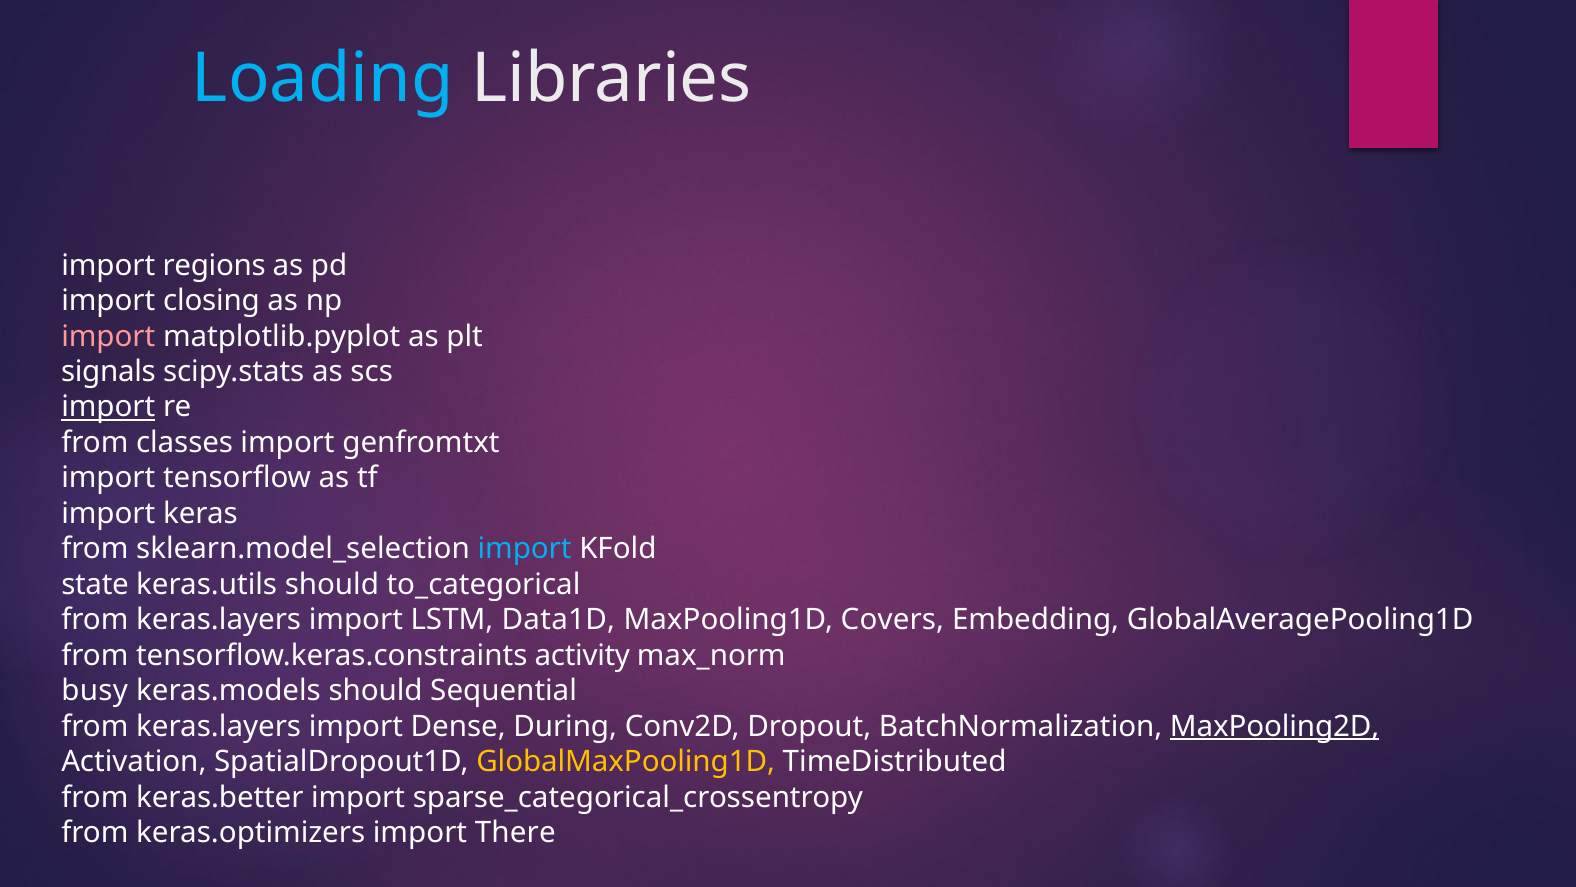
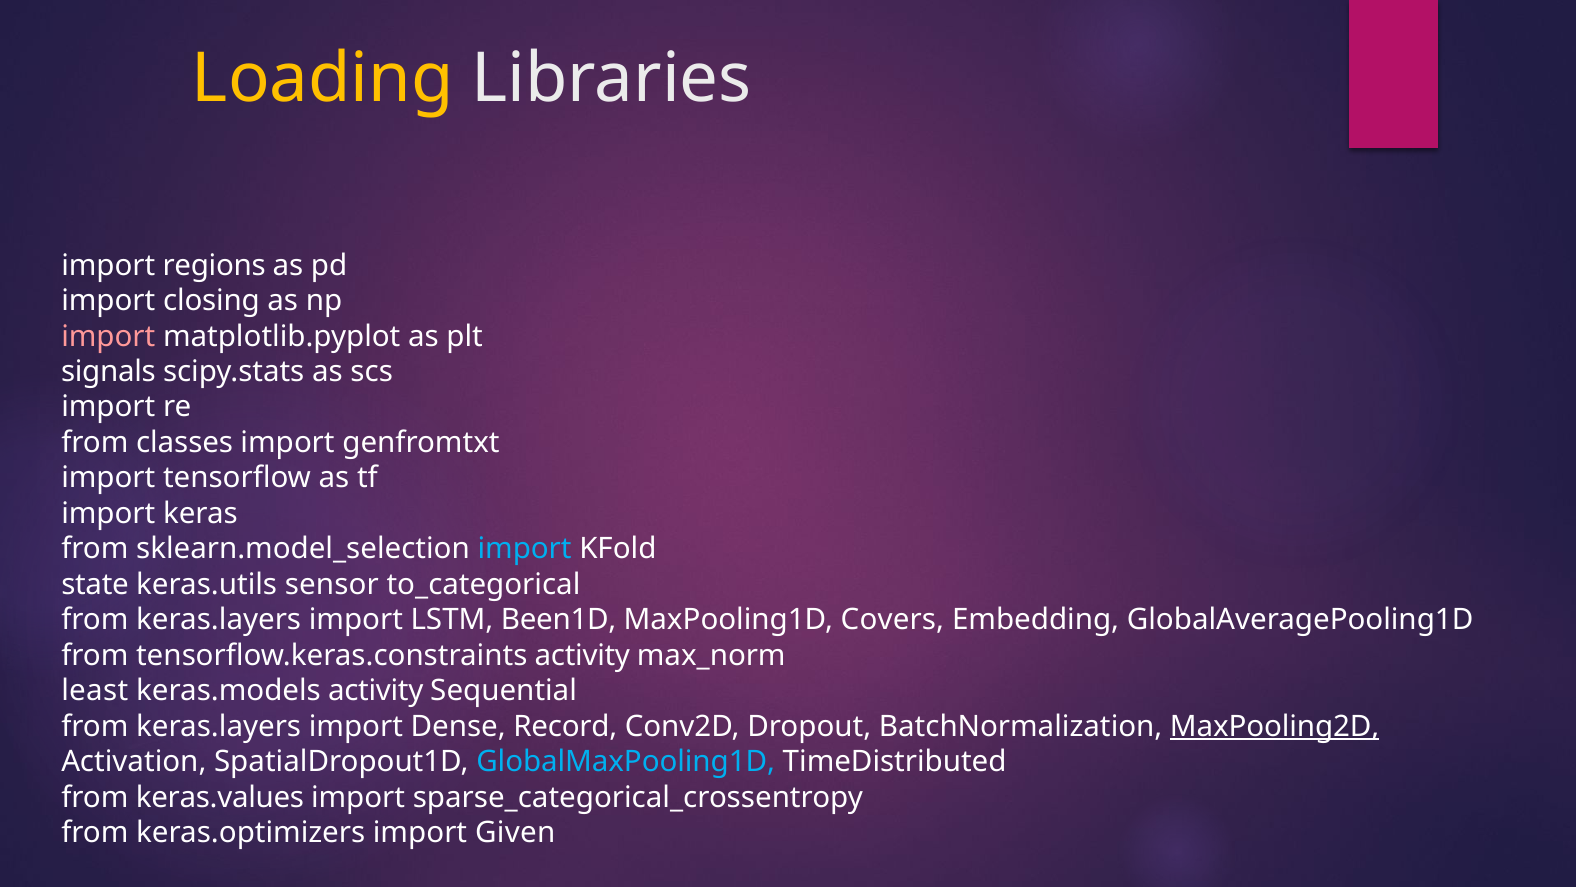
Loading colour: light blue -> yellow (323, 78)
import underline: present -> none (108, 407)
keras.utils should: should -> sensor (332, 584)
Data1D: Data1D -> Been1D (559, 620)
busy: busy -> least (95, 691)
keras.models should: should -> activity (376, 691)
During: During -> Record (565, 726)
GlobalMaxPooling1D colour: yellow -> light blue (626, 762)
keras.better: keras.better -> keras.values (220, 797)
There: There -> Given (515, 832)
